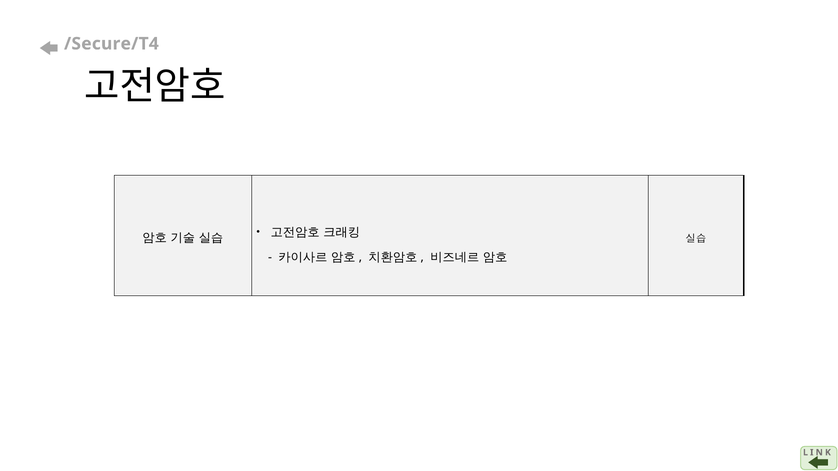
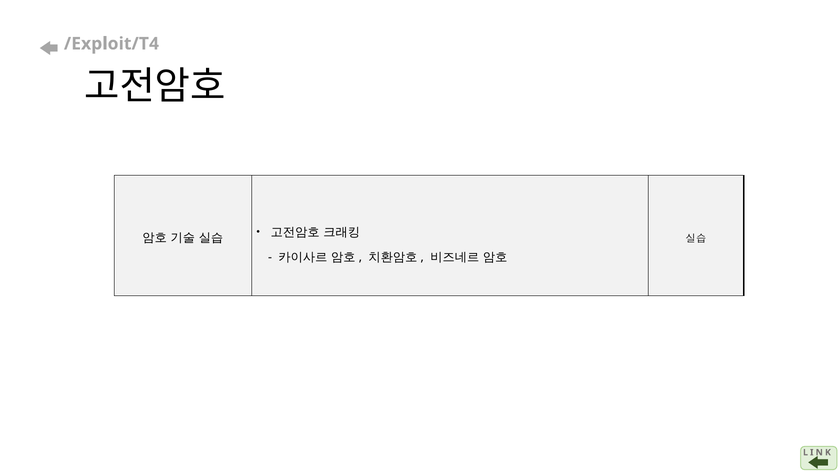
/Secure/T4: /Secure/T4 -> /Exploit/T4 (111, 44)
